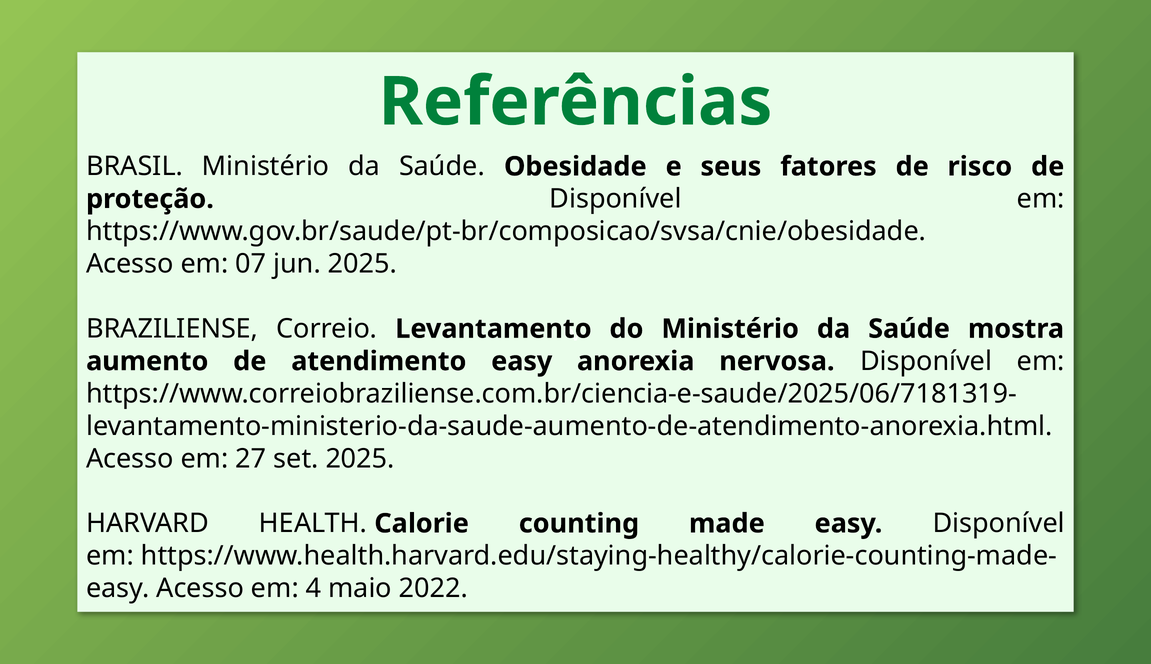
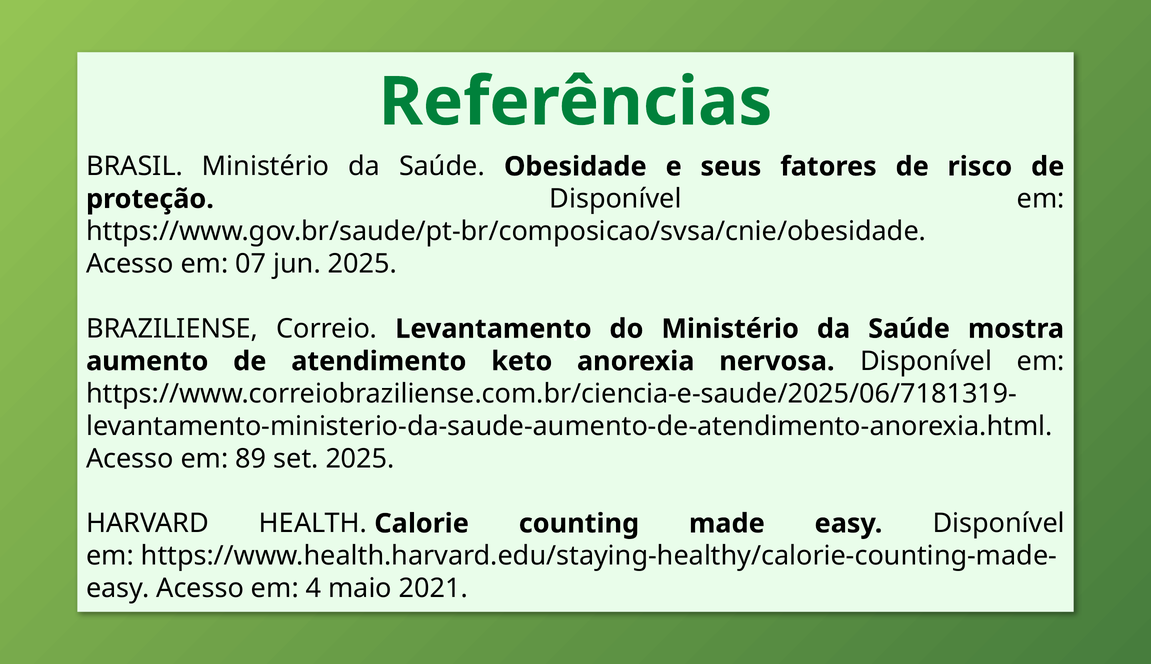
atendimento easy: easy -> keto (522, 362)
27: 27 -> 89 (251, 459)
2022: 2022 -> 2021 (433, 589)
